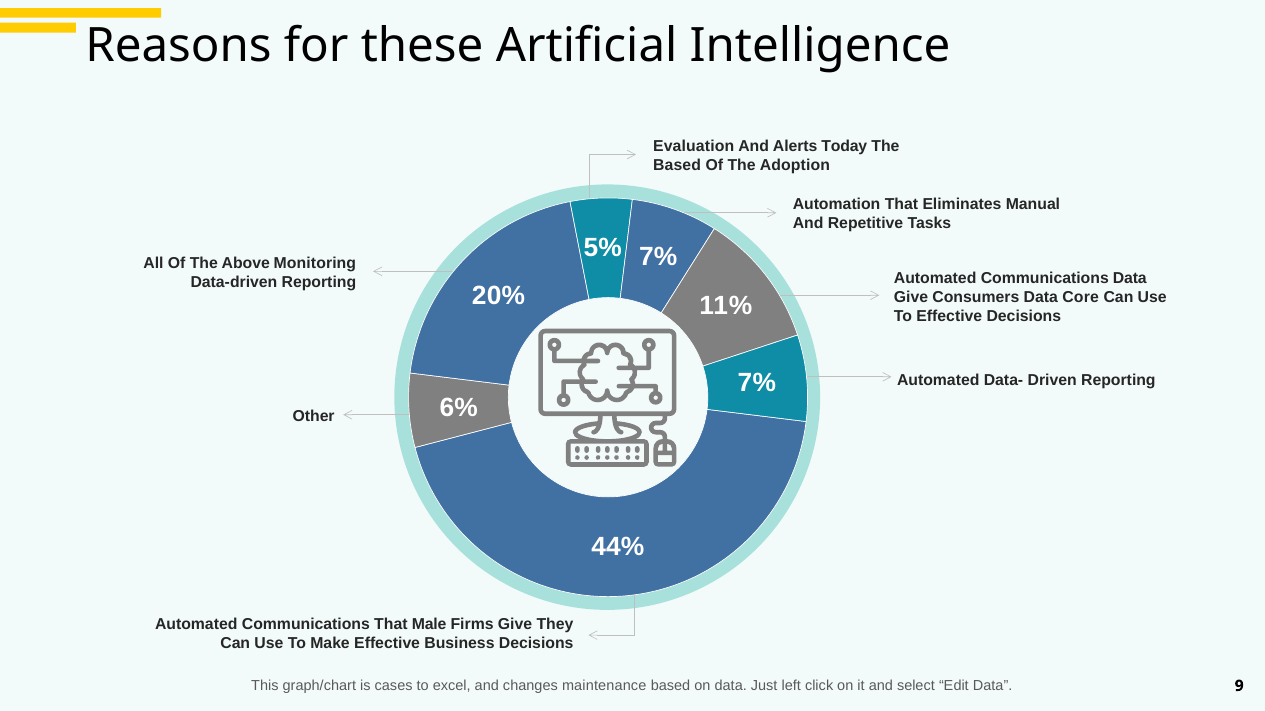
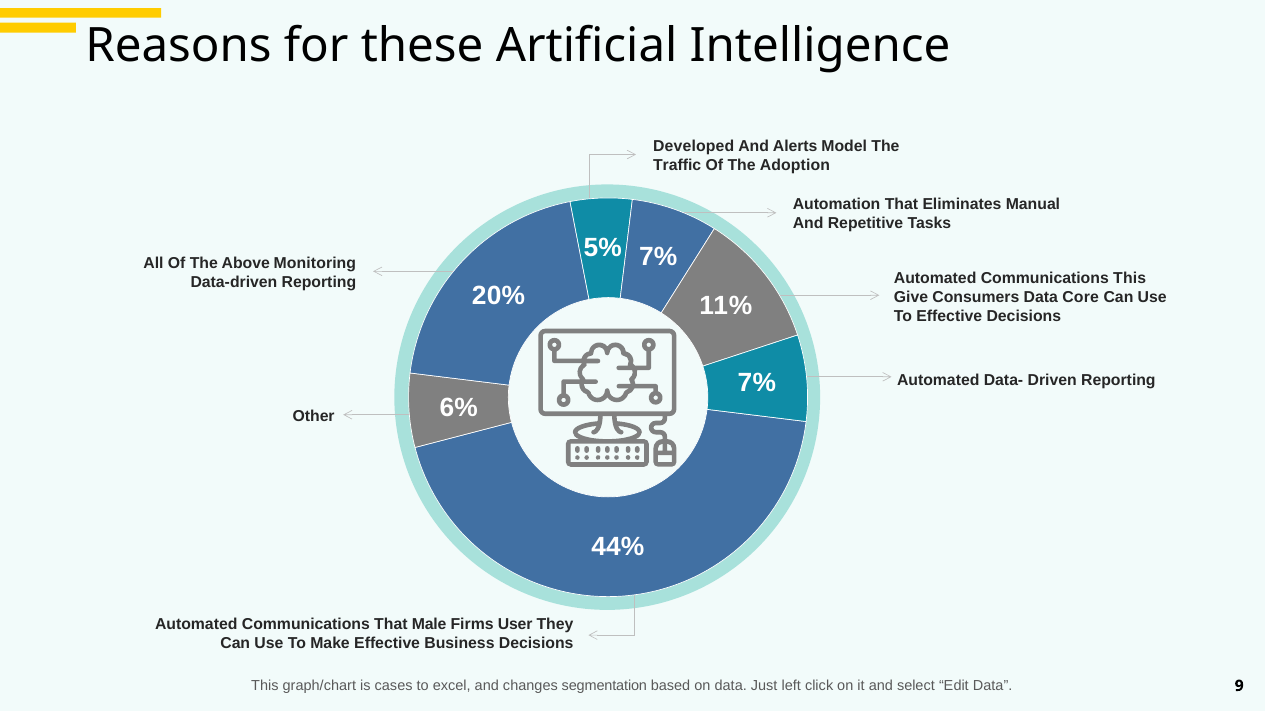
Evaluation: Evaluation -> Developed (694, 146)
Today: Today -> Model (844, 146)
Based: Based -> Traffic (677, 165)
Communications Data: Data -> This (1130, 278)
Firms Give: Give -> User (515, 625)
maintenance: maintenance -> segmentation (604, 686)
